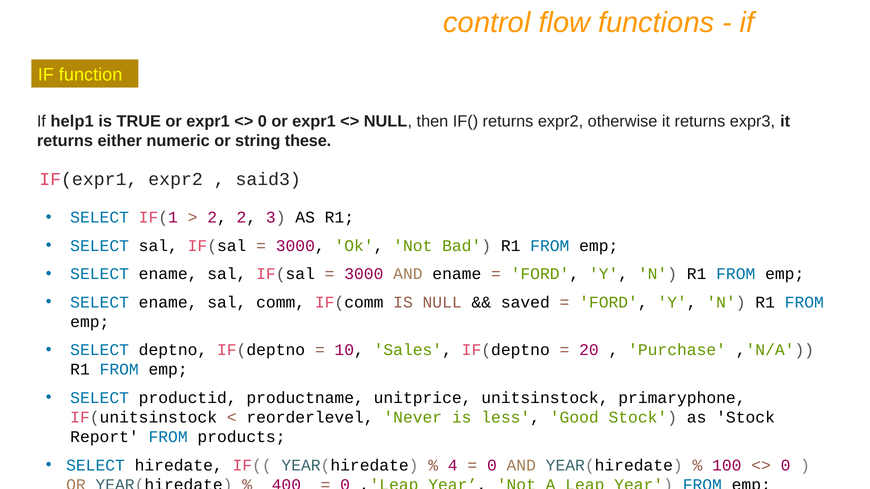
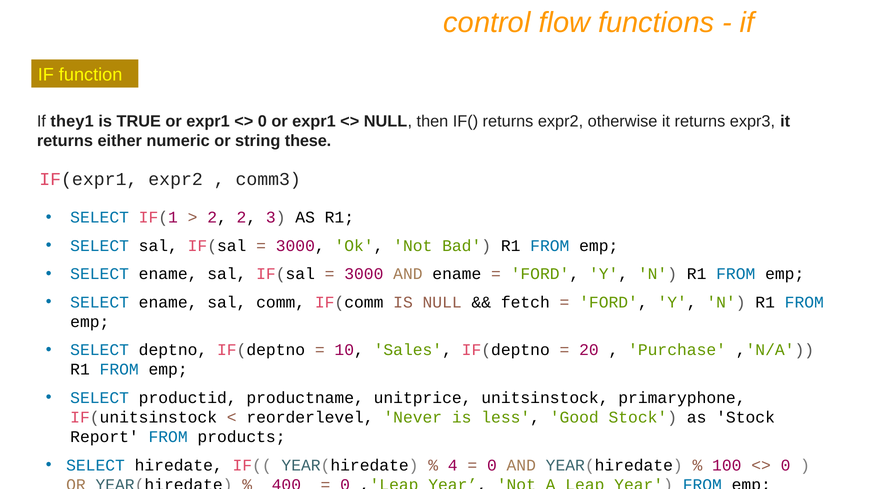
help1: help1 -> they1 (72, 121)
said3: said3 -> comm3 (268, 179)
saved: saved -> fetch (525, 302)
